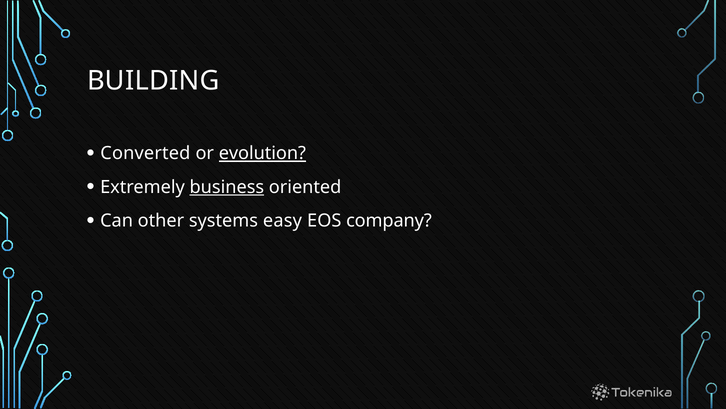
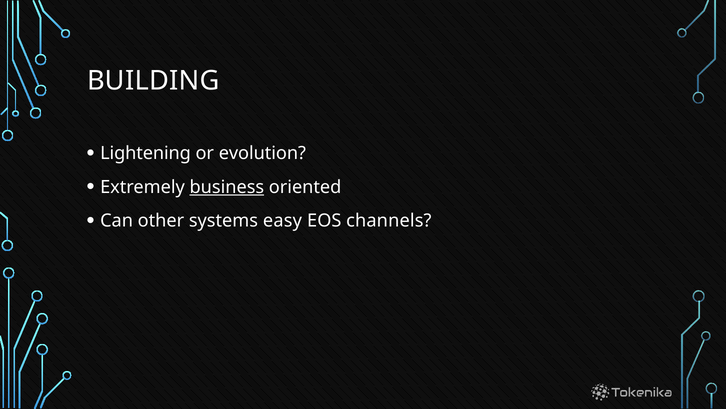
Converted: Converted -> Lightening (146, 153)
evolution underline: present -> none (262, 153)
company: company -> channels (389, 221)
